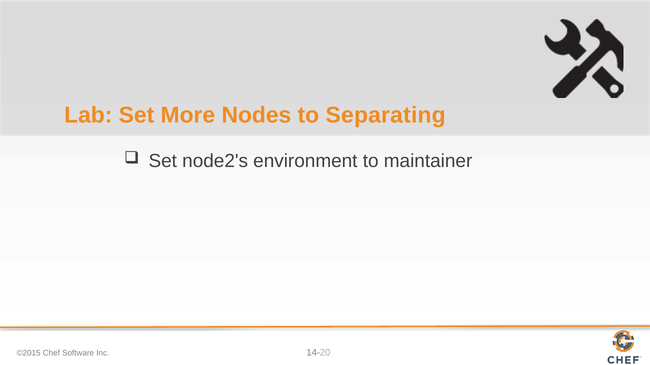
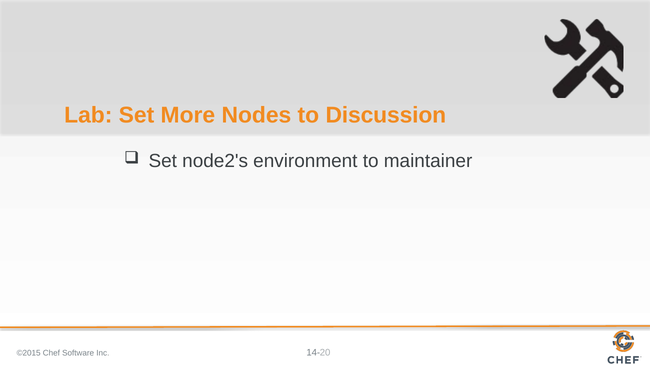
Separating: Separating -> Discussion (386, 116)
